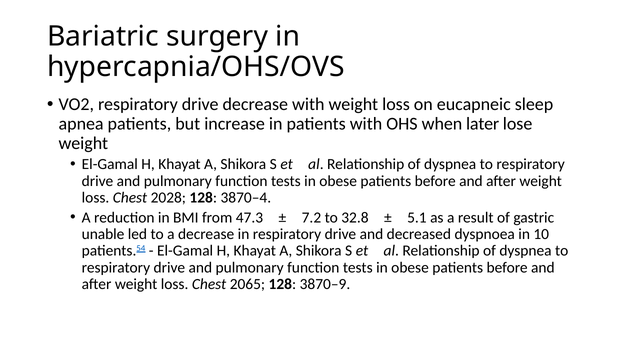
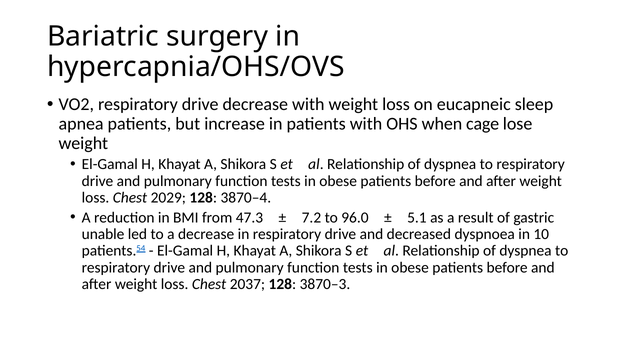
later: later -> cage (483, 124)
2028: 2028 -> 2029 (168, 198)
32.8: 32.8 -> 96.0 (355, 218)
2065: 2065 -> 2037 (247, 284)
3870–9: 3870–9 -> 3870–3 (325, 284)
